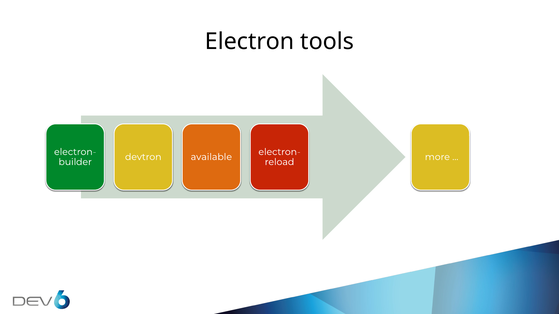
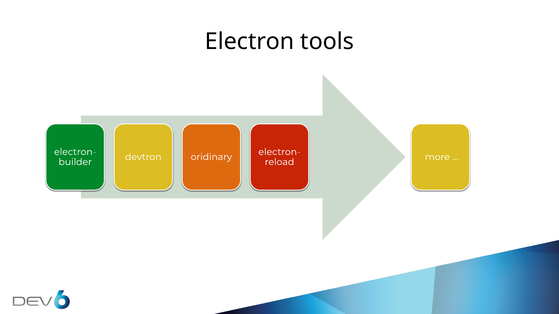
available: available -> oridinary (211, 157)
